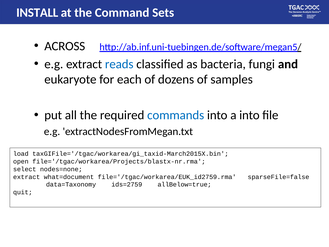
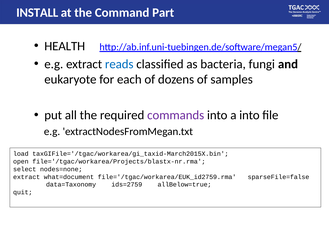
Sets: Sets -> Part (163, 13)
ACROSS: ACROSS -> HEALTH (65, 46)
commands colour: blue -> purple (176, 115)
